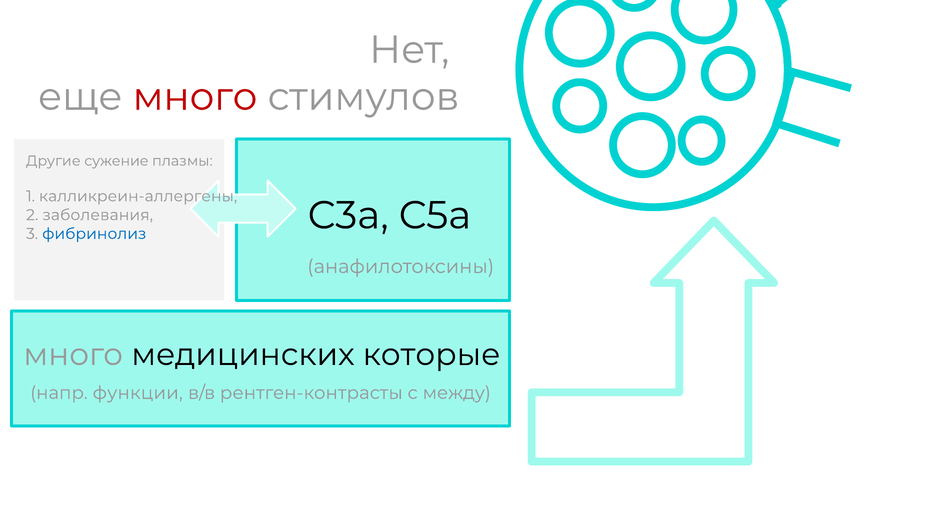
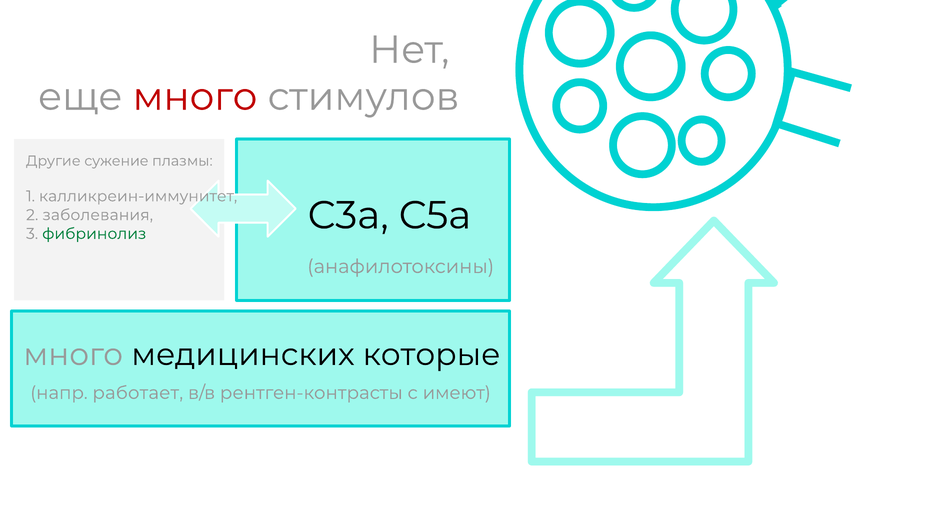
калликреин-аллергены: калликреин-аллергены -> калликреин-иммунитет (138, 196)
фибринолиз colour: blue -> green (94, 234)
функции: функции -> работает (138, 393)
между: между -> имеют (457, 393)
